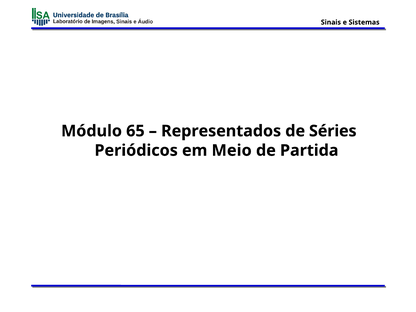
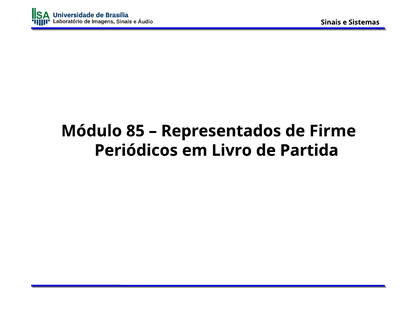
65: 65 -> 85 (135, 131)
Séries: Séries -> Firme (333, 131)
Meio: Meio -> Livro (232, 150)
